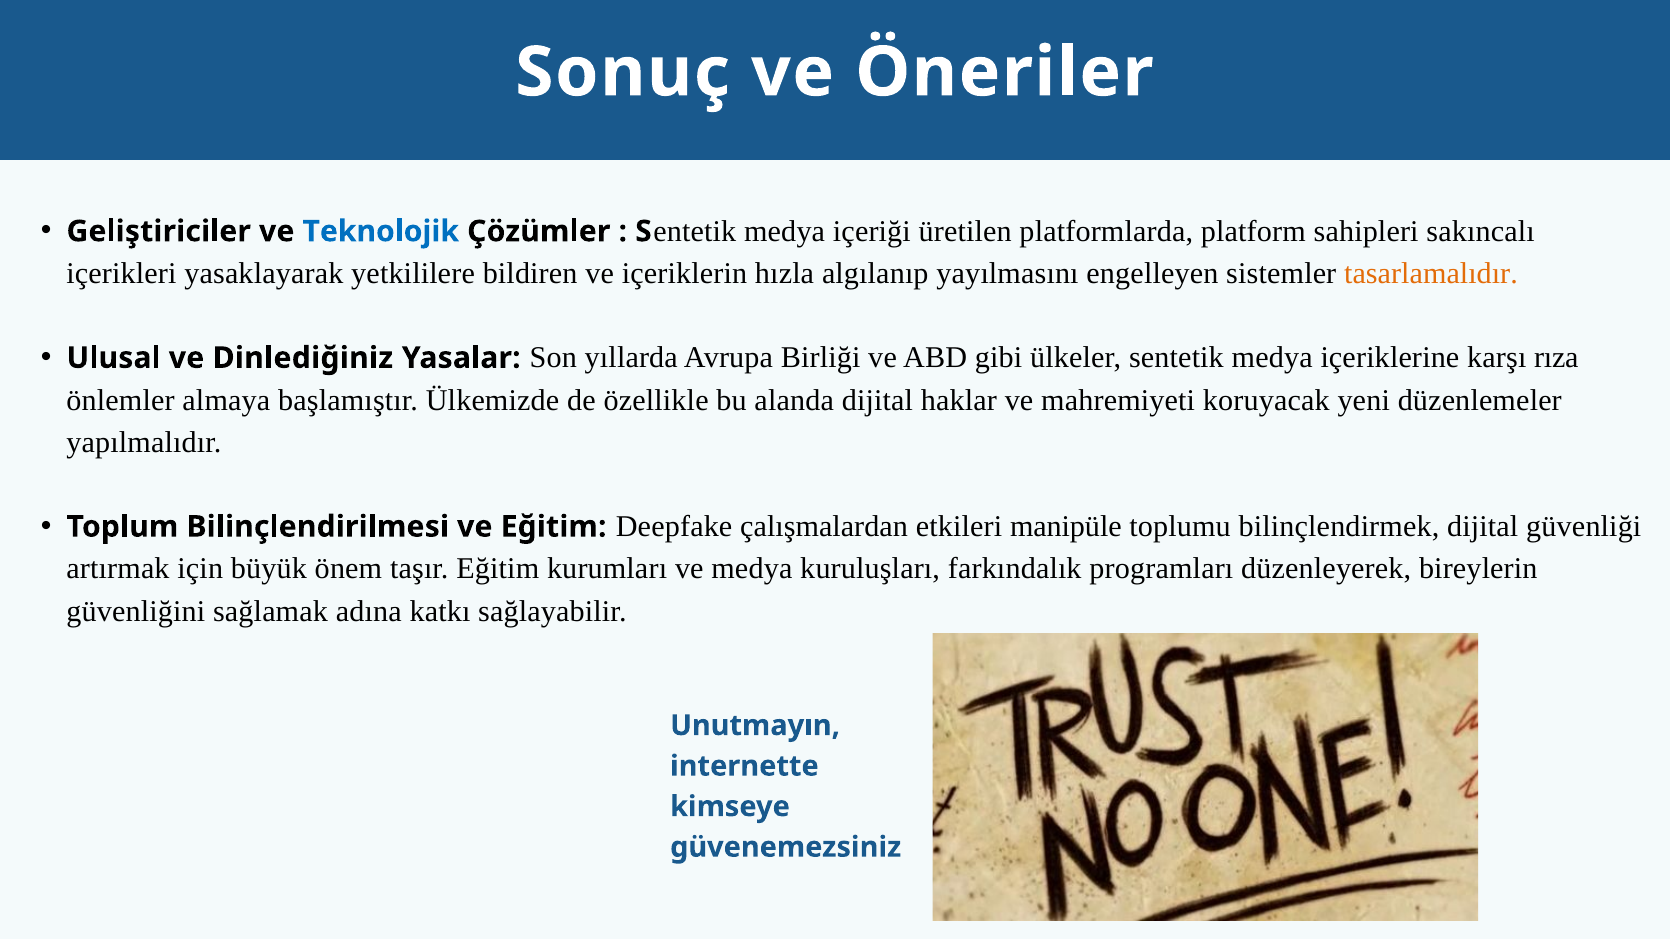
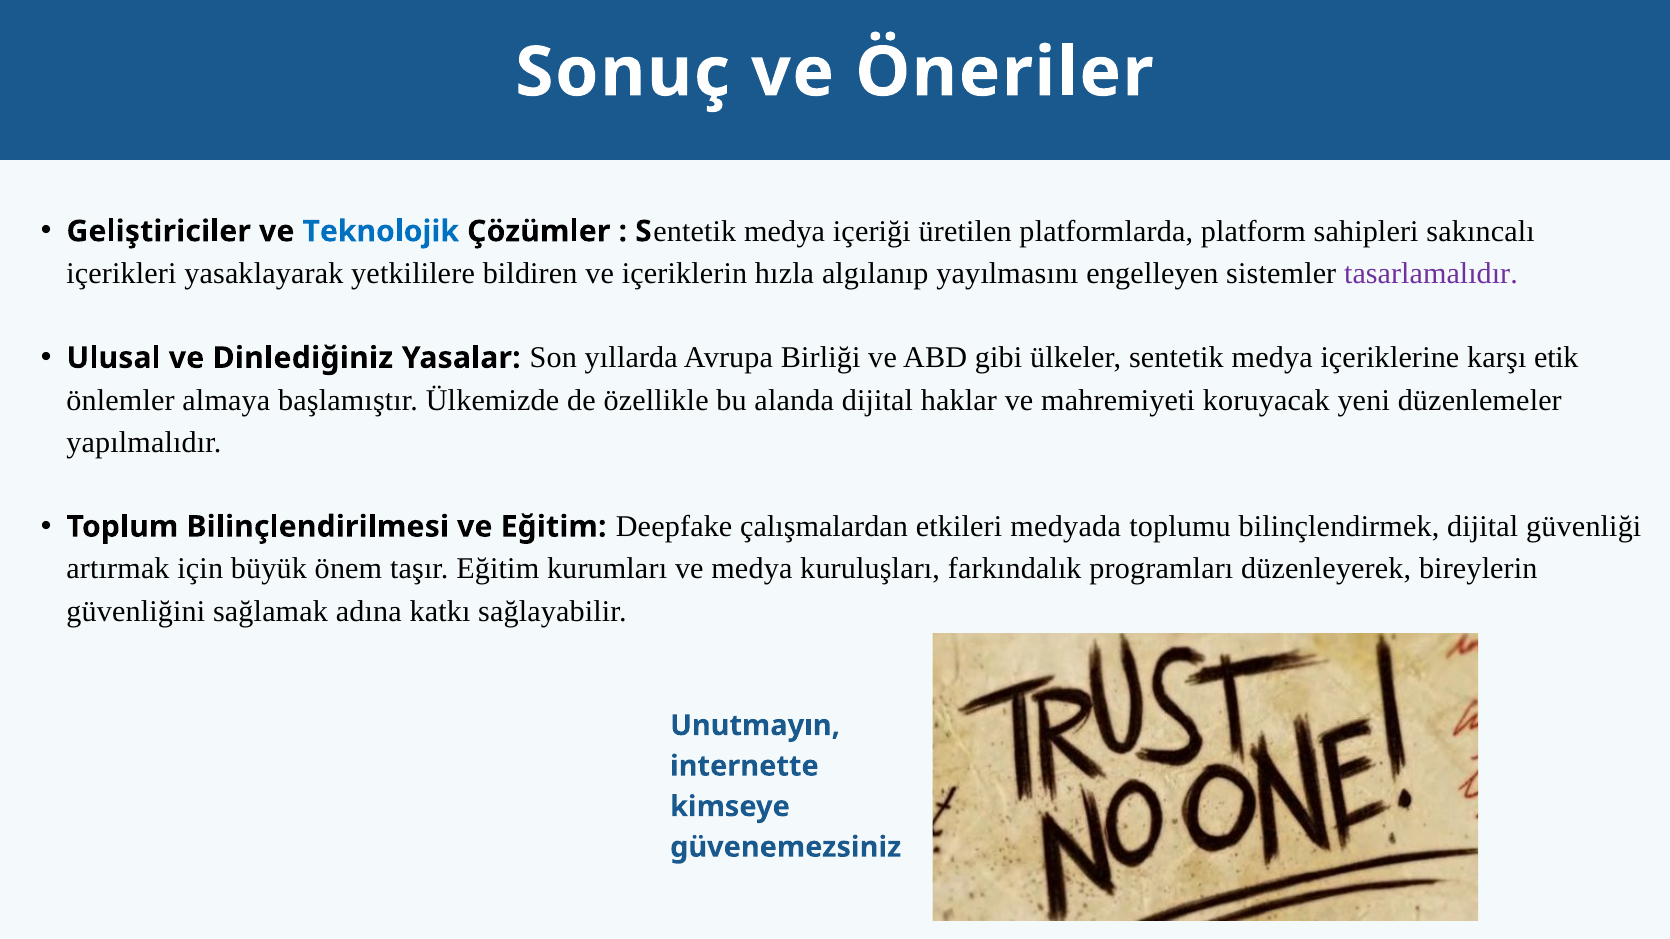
tasarlamalıdır colour: orange -> purple (1431, 274)
rıza: rıza -> etik (1556, 358)
manipüle: manipüle -> medyada (1066, 527)
